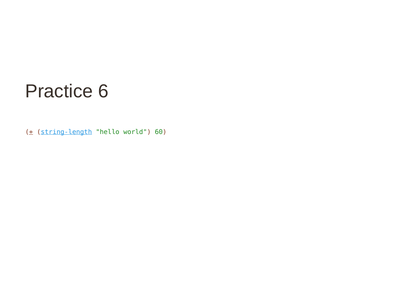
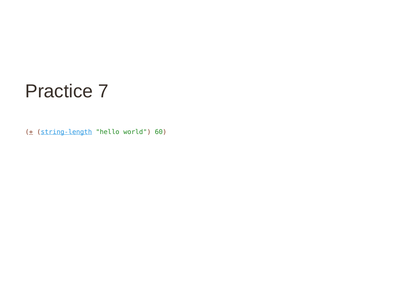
6: 6 -> 7 (103, 91)
